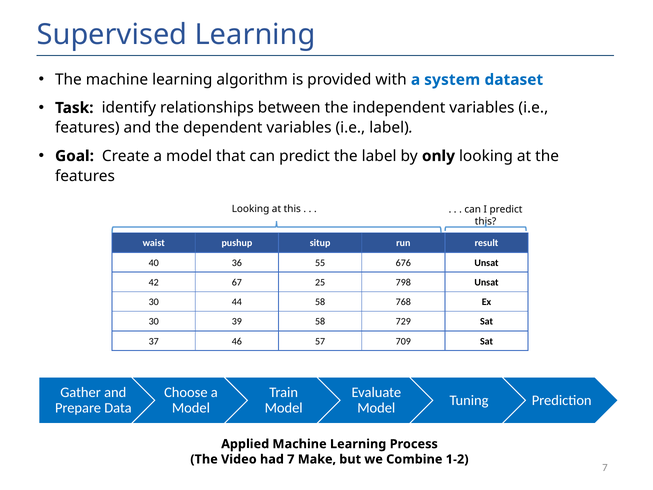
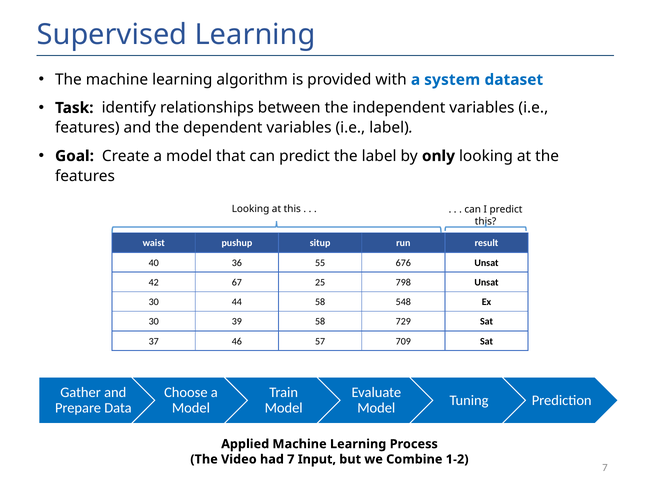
768: 768 -> 548 (403, 302)
Make: Make -> Input (317, 459)
